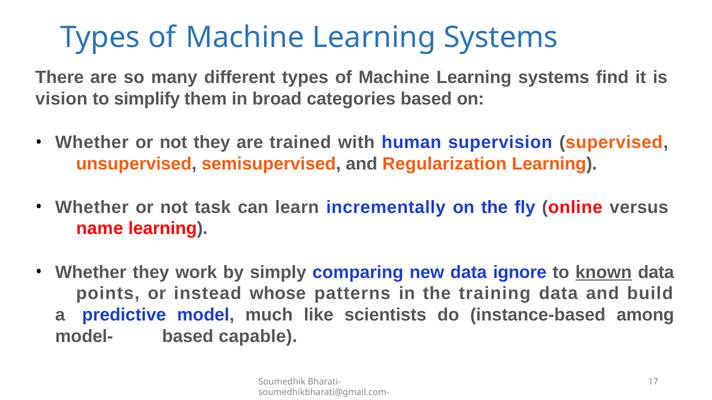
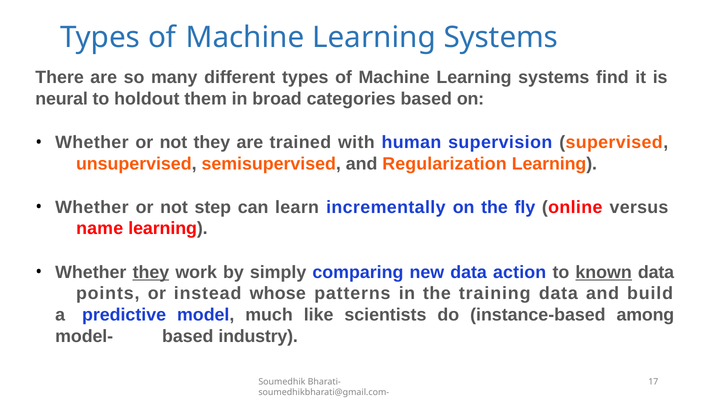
vision: vision -> neural (62, 99)
simplify: simplify -> holdout (147, 99)
task: task -> step (213, 208)
they underline: none -> present (151, 272)
ignore: ignore -> action (520, 272)
capable: capable -> industry (258, 337)
